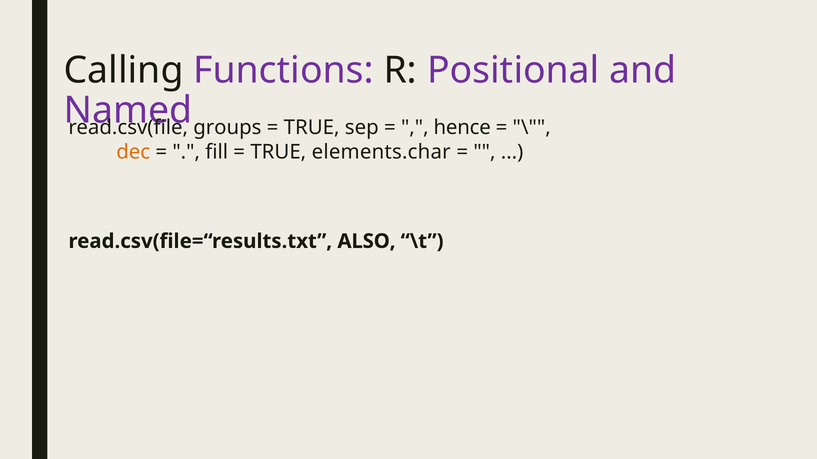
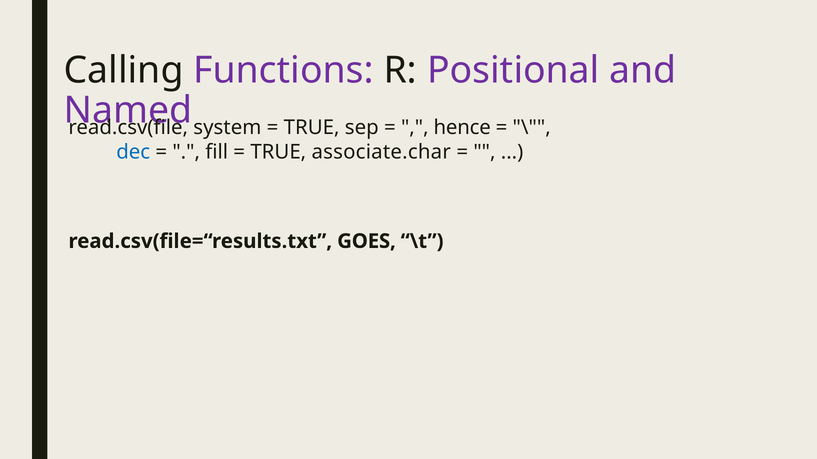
groups: groups -> system (227, 128)
dec colour: orange -> blue (133, 152)
elements.char: elements.char -> associate.char (381, 152)
ALSO: ALSO -> GOES (366, 241)
